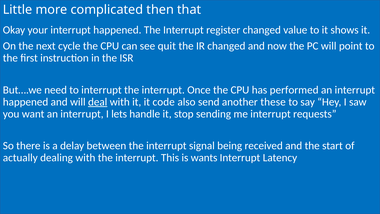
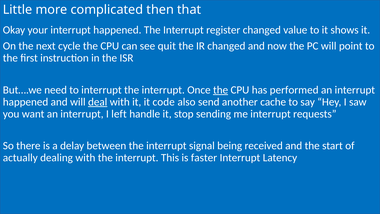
the underline: none -> present (221, 90)
these: these -> cache (273, 102)
lets: lets -> left (119, 114)
wants: wants -> faster (204, 158)
